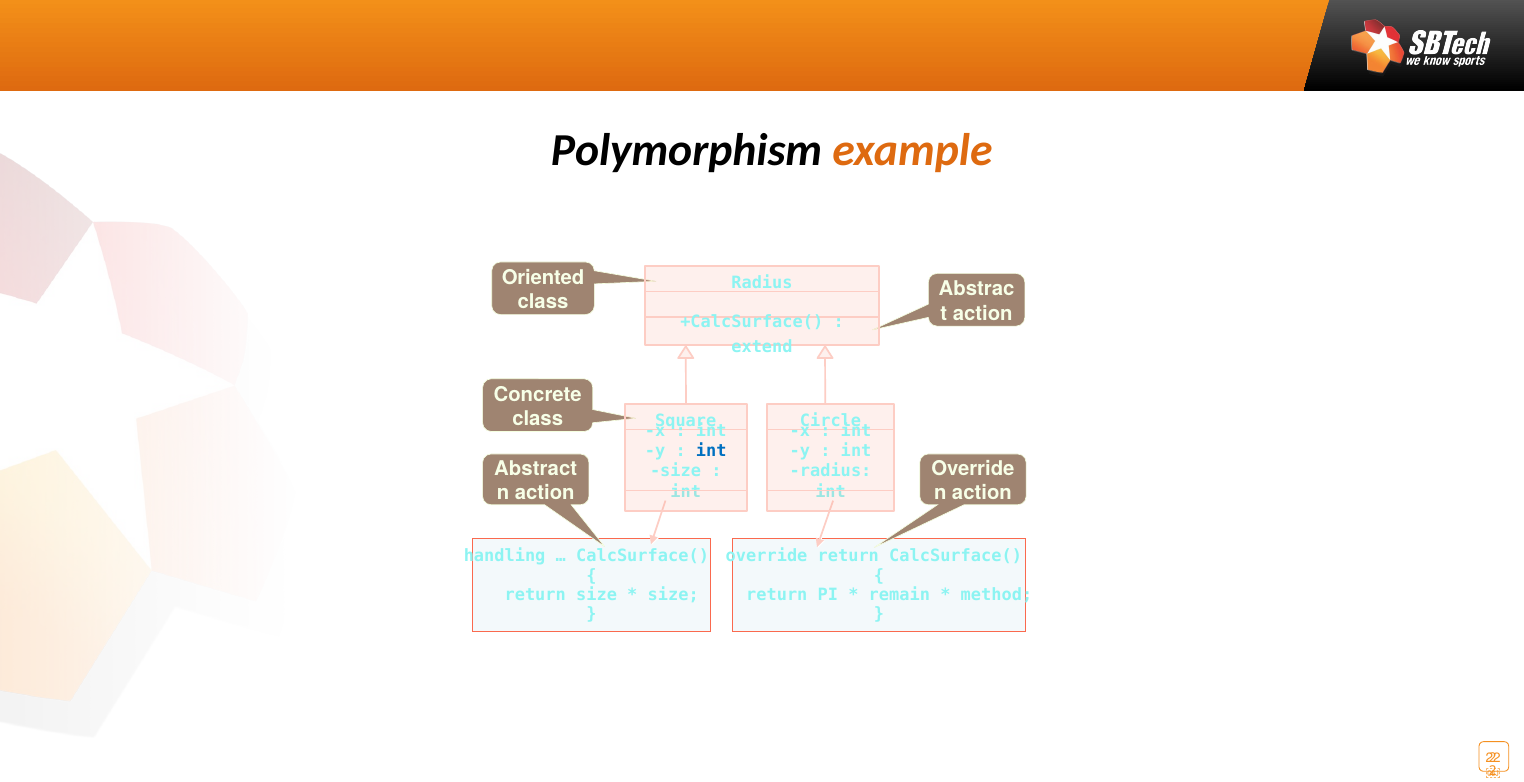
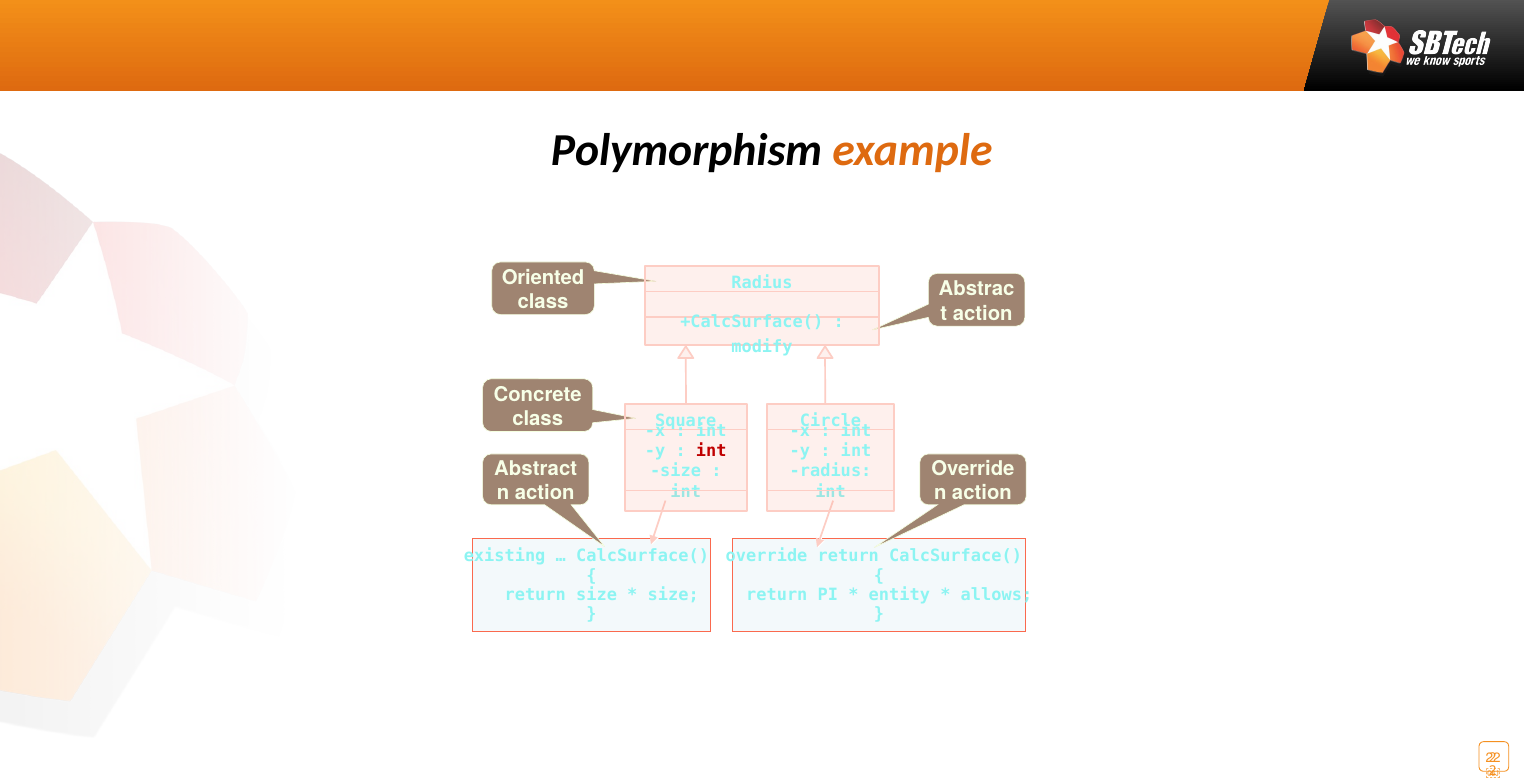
extend: extend -> modify (762, 347)
int colour: blue -> red (711, 451)
handling: handling -> existing (505, 557)
remain: remain -> entity (899, 595)
method: method -> allows (996, 595)
